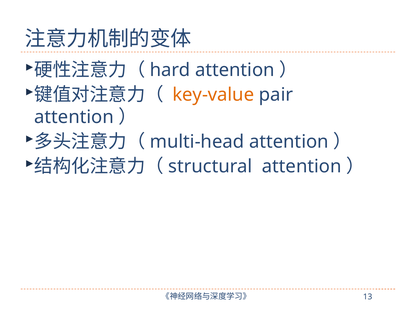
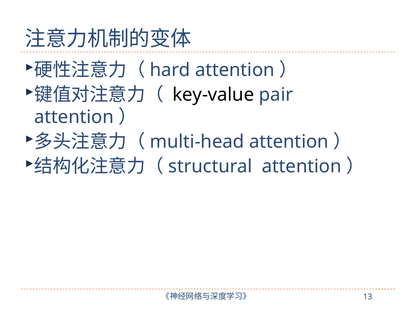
key-value colour: orange -> black (213, 95)
